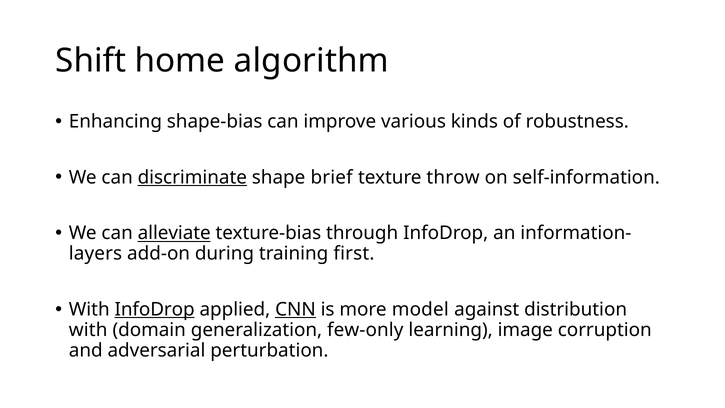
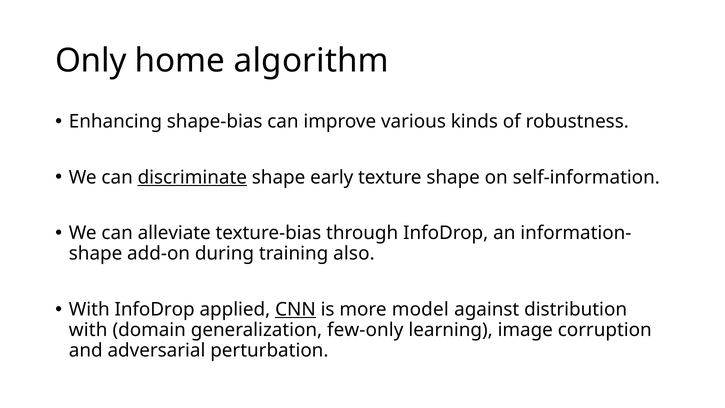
Shift: Shift -> Only (91, 61)
brief: brief -> early (332, 177)
texture throw: throw -> shape (453, 177)
alleviate underline: present -> none (174, 233)
layers: layers -> shape (96, 253)
first: first -> also (354, 253)
InfoDrop underline: present -> none (155, 309)
